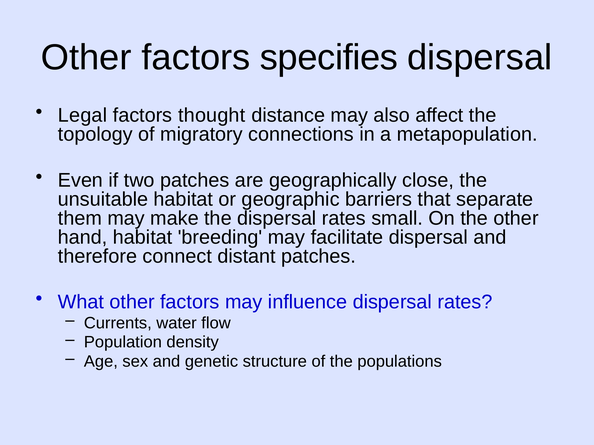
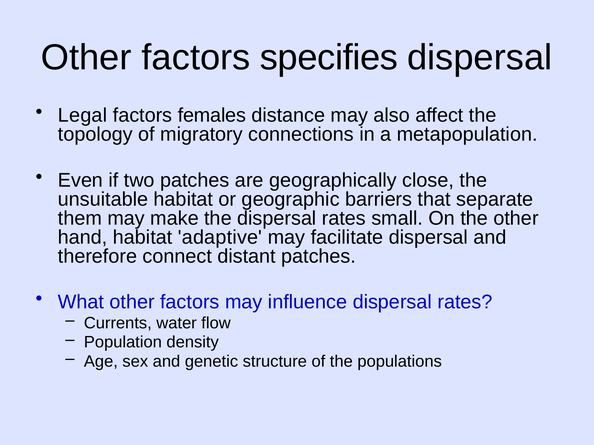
thought: thought -> females (212, 116)
breeding: breeding -> adaptive (220, 238)
